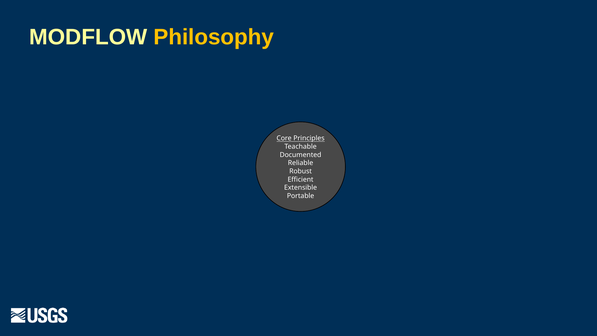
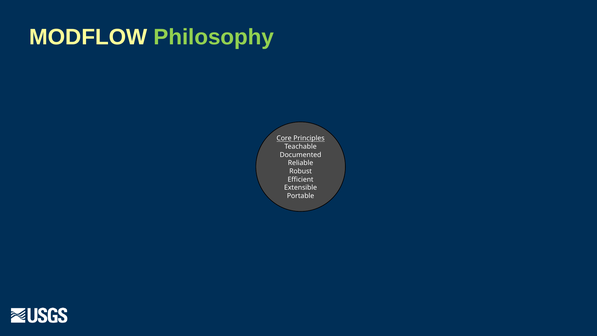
Philosophy colour: yellow -> light green (214, 37)
